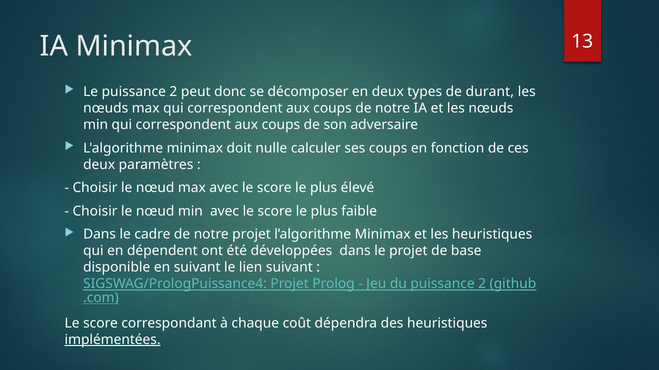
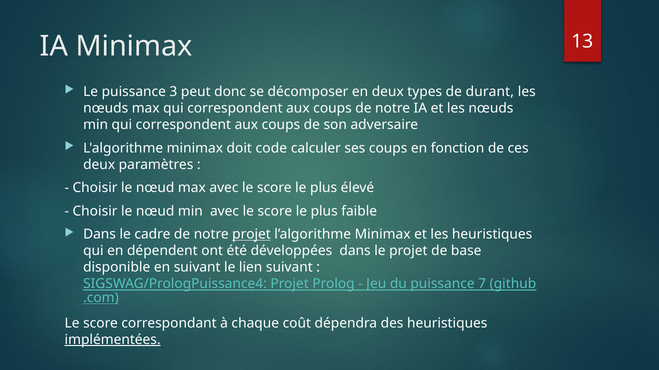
Le puissance 2: 2 -> 3 (173, 92)
nulle: nulle -> code (271, 148)
projet underline: none -> present (251, 235)
du puissance 2: 2 -> 7 (482, 284)
